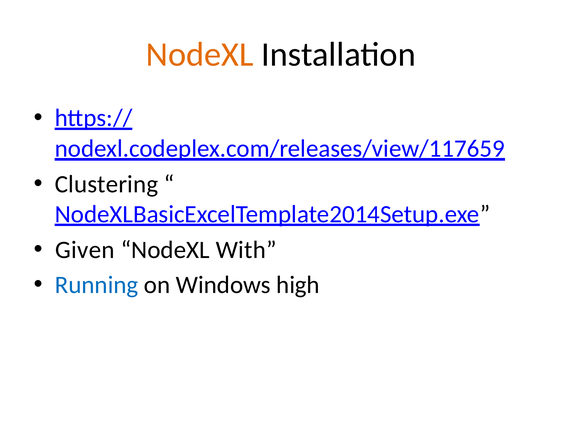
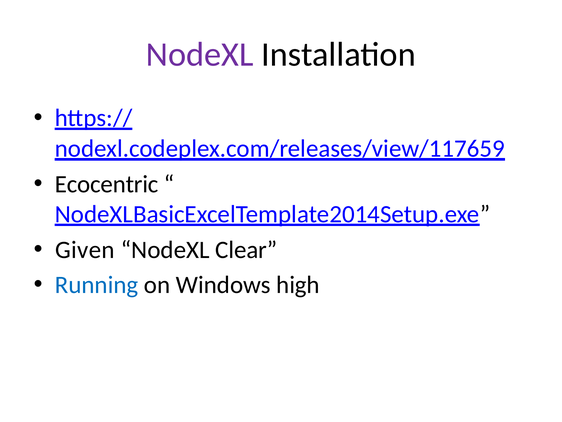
NodeXL colour: orange -> purple (200, 54)
Clustering: Clustering -> Ecocentric (107, 184)
With: With -> Clear (246, 249)
